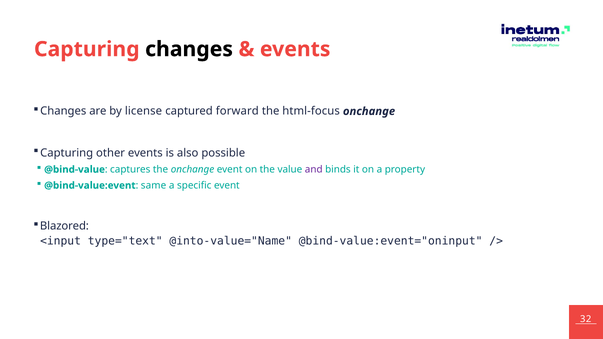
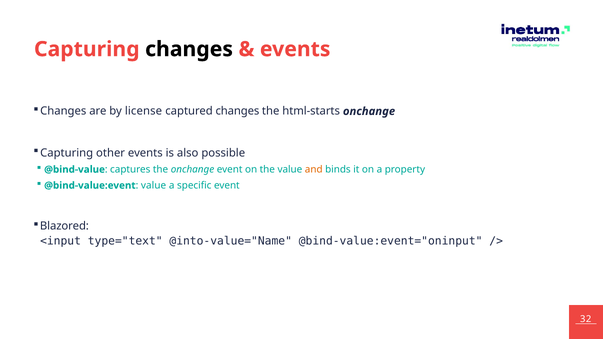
captured forward: forward -> changes (237, 111)
html-focus: html-focus -> html-starts (311, 111)
and colour: purple -> orange (314, 170)
same: same -> value (154, 186)
